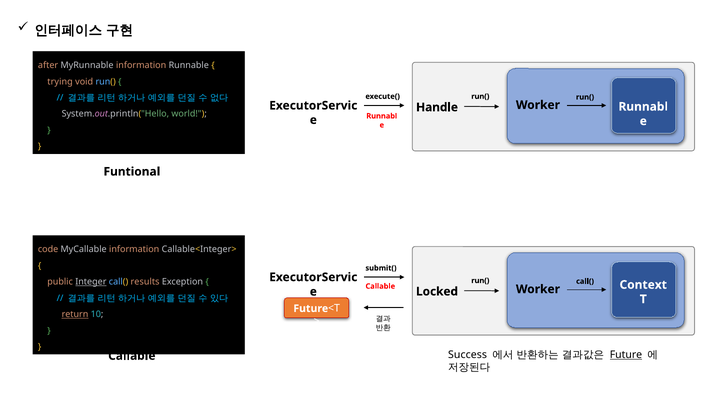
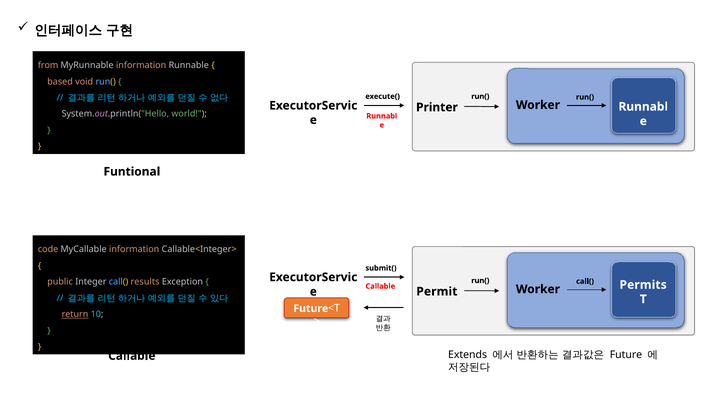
after: after -> from (48, 65)
trying: trying -> based (60, 81)
Handle: Handle -> Printer (437, 107)
Integer underline: present -> none (91, 282)
Locked: Locked -> Permit (437, 291)
Context: Context -> Permits (643, 284)
Success: Success -> Extends (468, 354)
Future underline: present -> none (626, 354)
